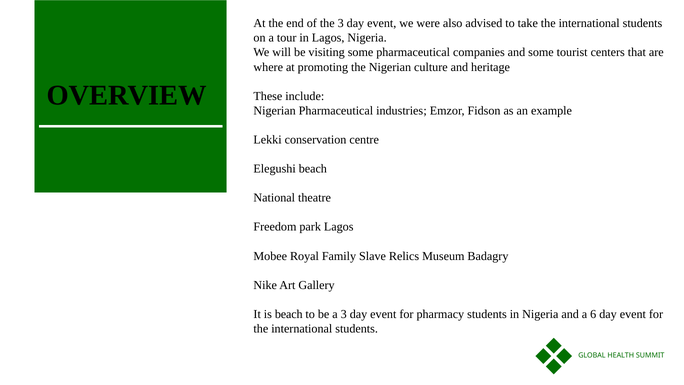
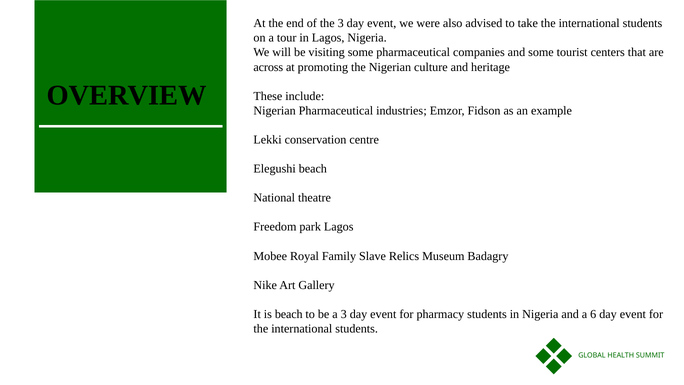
where: where -> across (268, 67)
